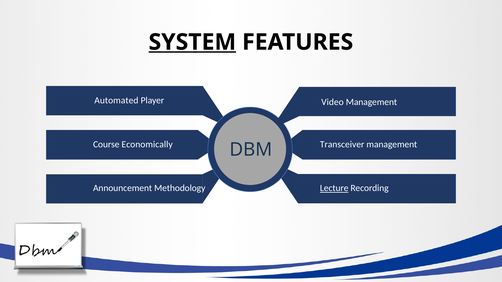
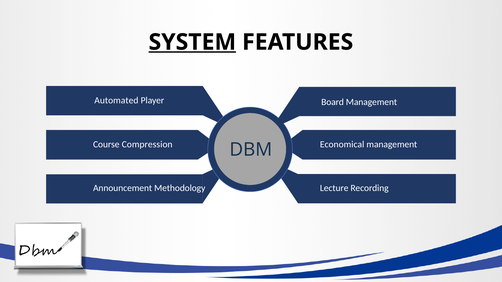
Video: Video -> Board (333, 102)
Economically: Economically -> Compression (147, 145)
Transceiver: Transceiver -> Economical (342, 145)
Lecture underline: present -> none (334, 188)
